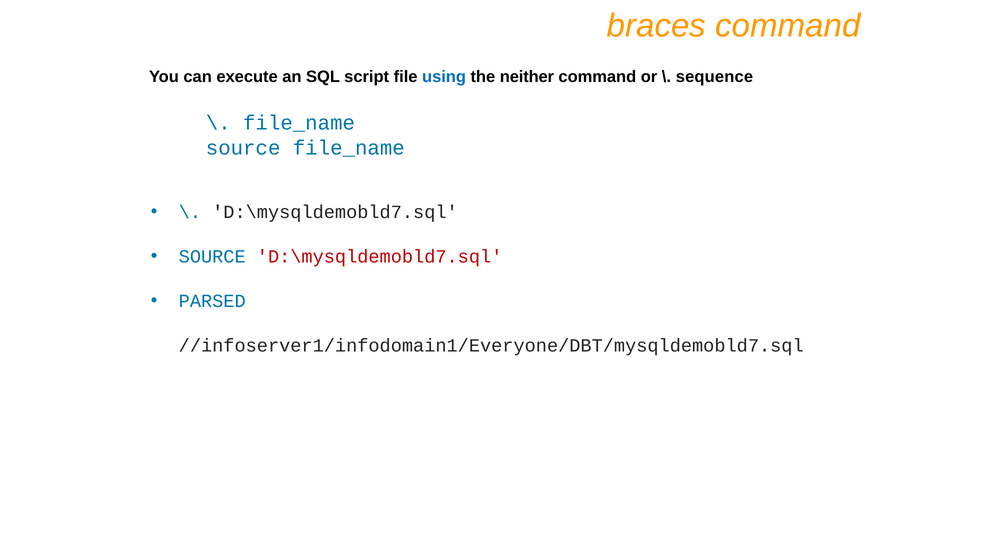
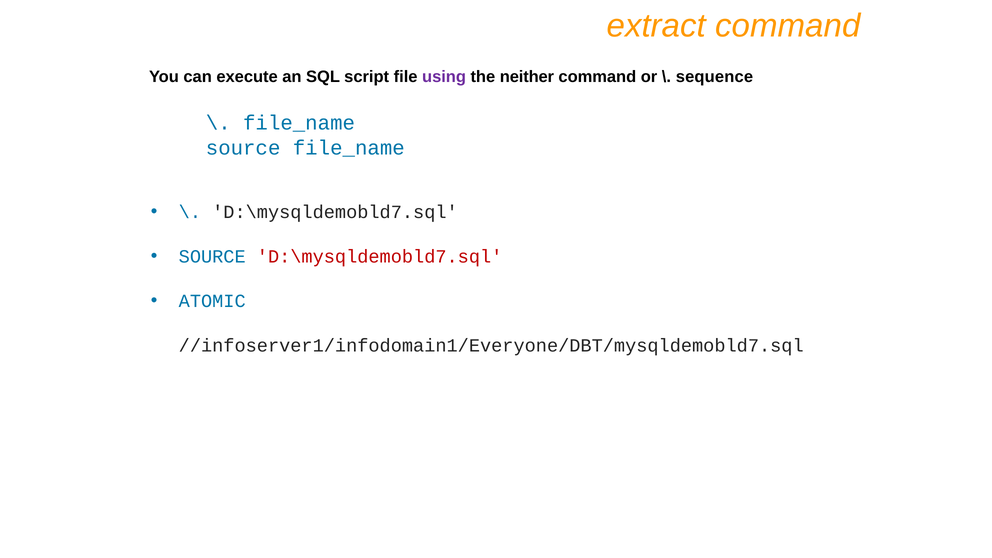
braces: braces -> extract (656, 26)
using colour: blue -> purple (444, 77)
PARSED: PARSED -> ATOMIC (212, 301)
